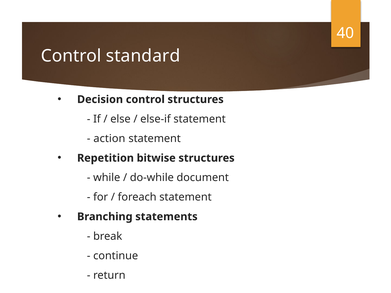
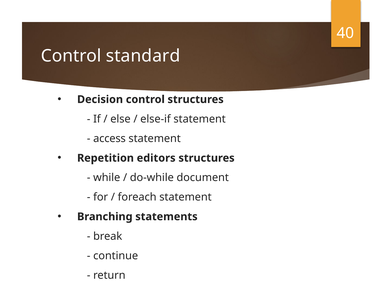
action: action -> access (109, 139)
bitwise: bitwise -> editors (156, 158)
